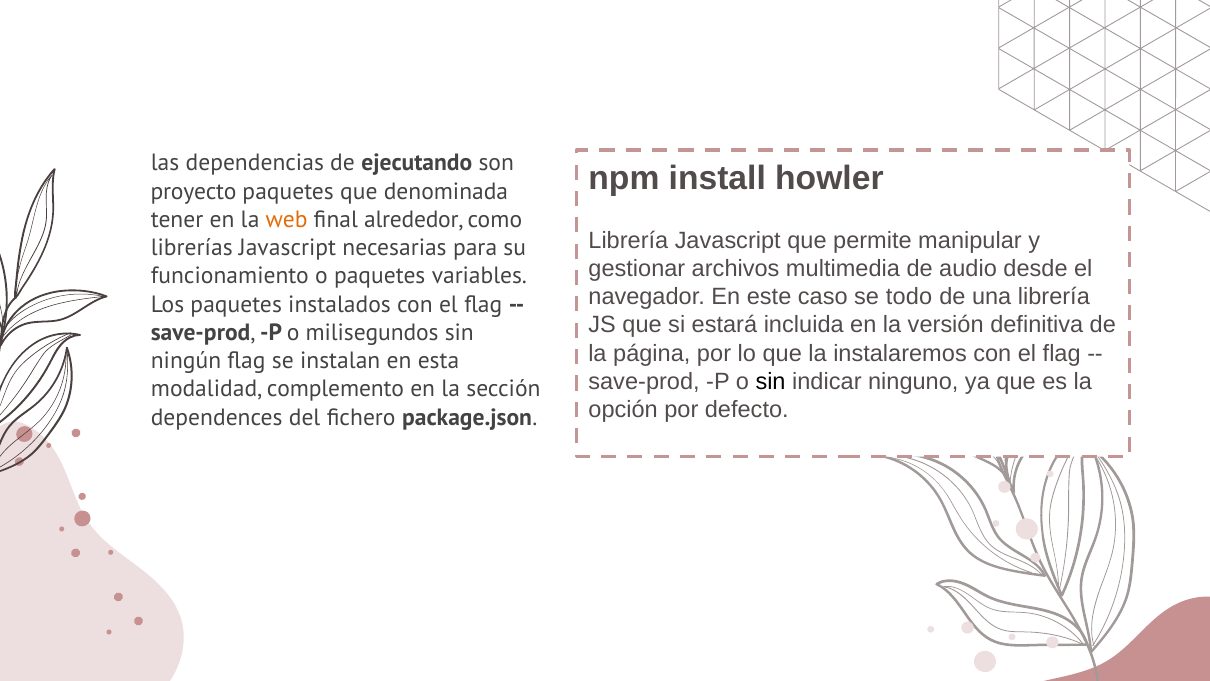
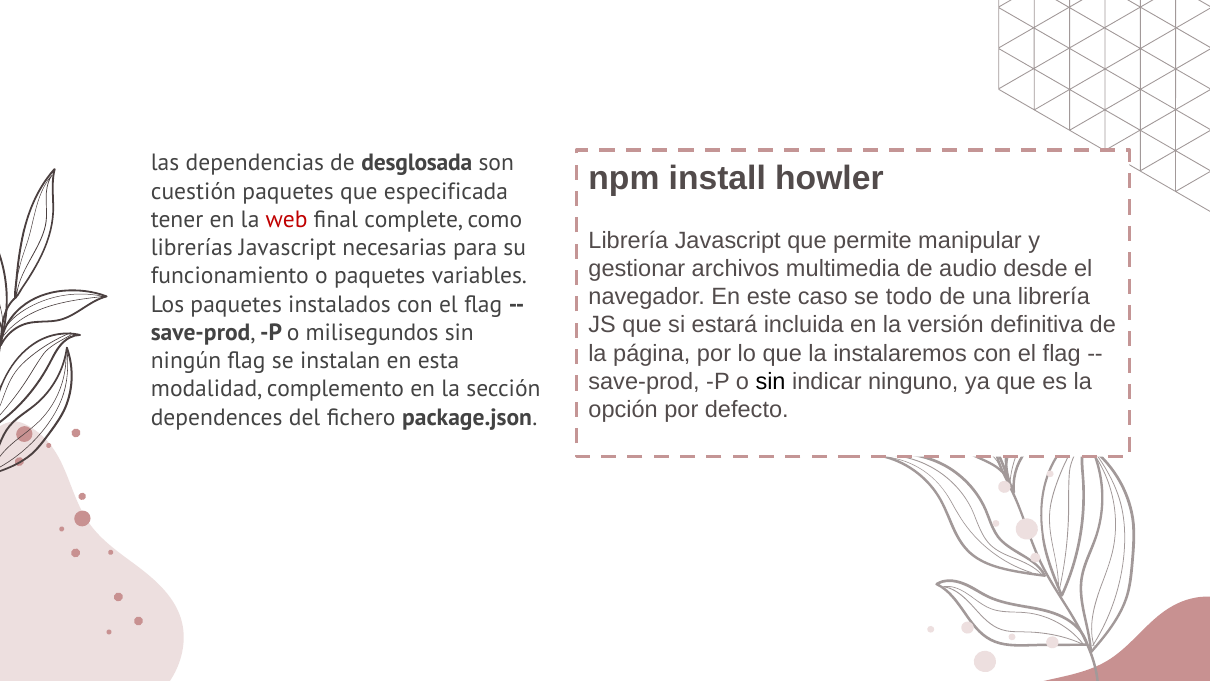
ejecutando: ejecutando -> desglosada (417, 163)
proyecto: proyecto -> cuestión (193, 191)
denominada: denominada -> especificada (446, 191)
web colour: orange -> red (287, 219)
alrededor: alrededor -> complete (414, 219)
